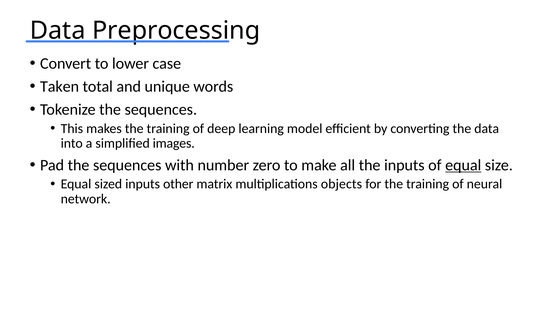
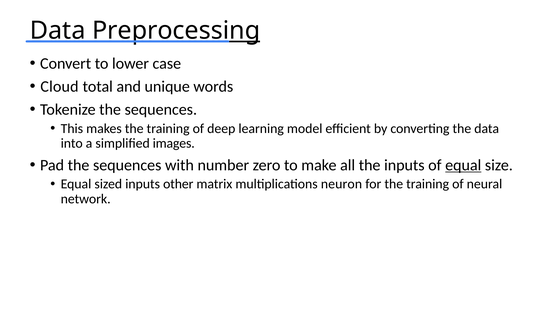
Preprocessing underline: none -> present (176, 31)
Taken: Taken -> Cloud (59, 87)
objects: objects -> neuron (341, 184)
